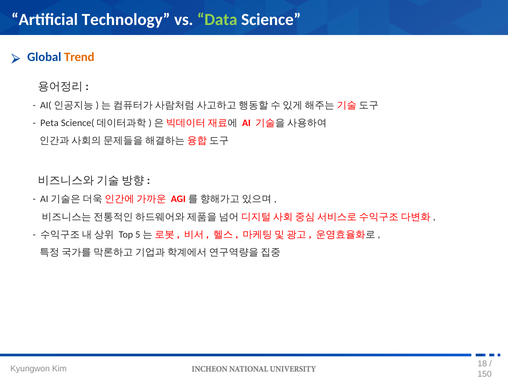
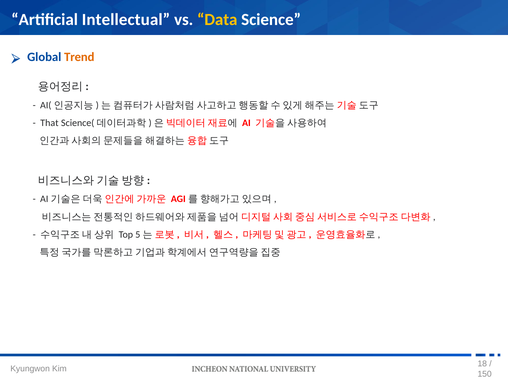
Technology: Technology -> Intellectual (126, 20)
Data colour: light green -> yellow (217, 20)
Peta: Peta -> That (49, 123)
